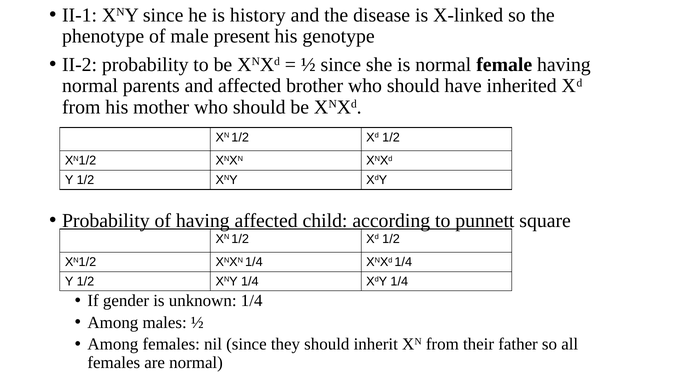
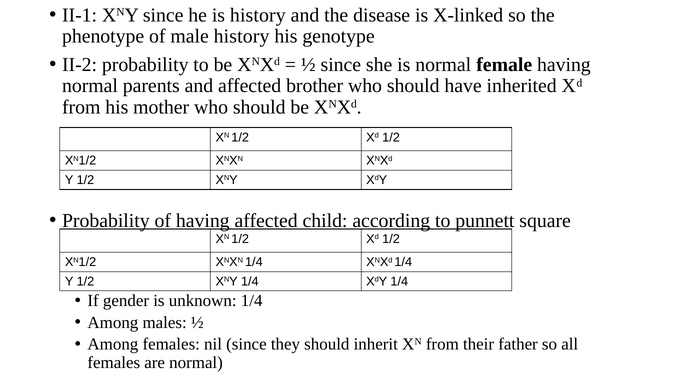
male present: present -> history (242, 36)
